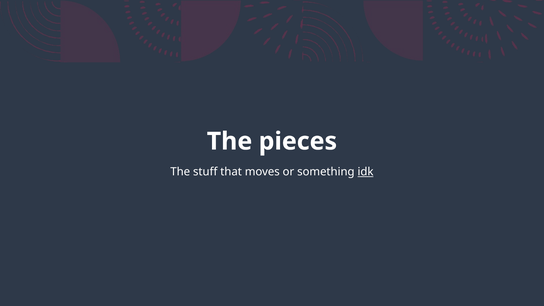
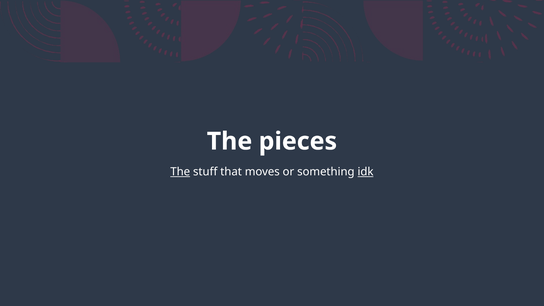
The underline: none -> present (180, 172)
